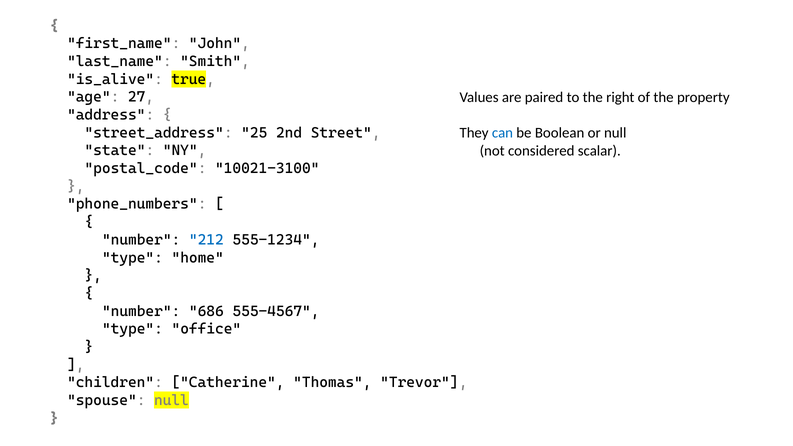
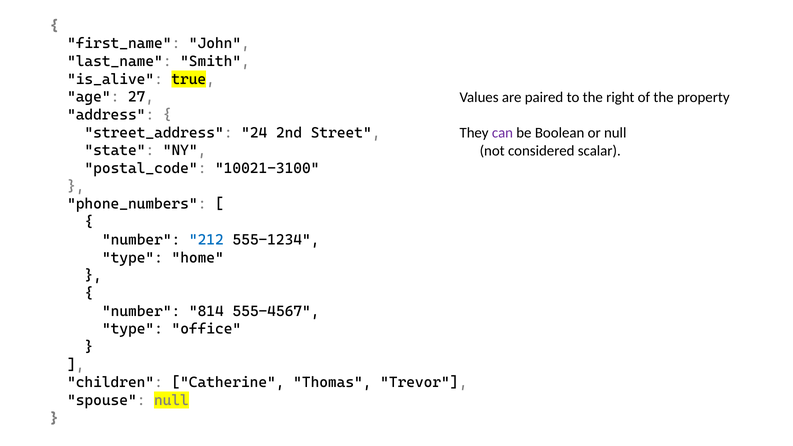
25: 25 -> 24 (254, 133)
can colour: blue -> purple (502, 133)
686: 686 -> 814 (206, 311)
